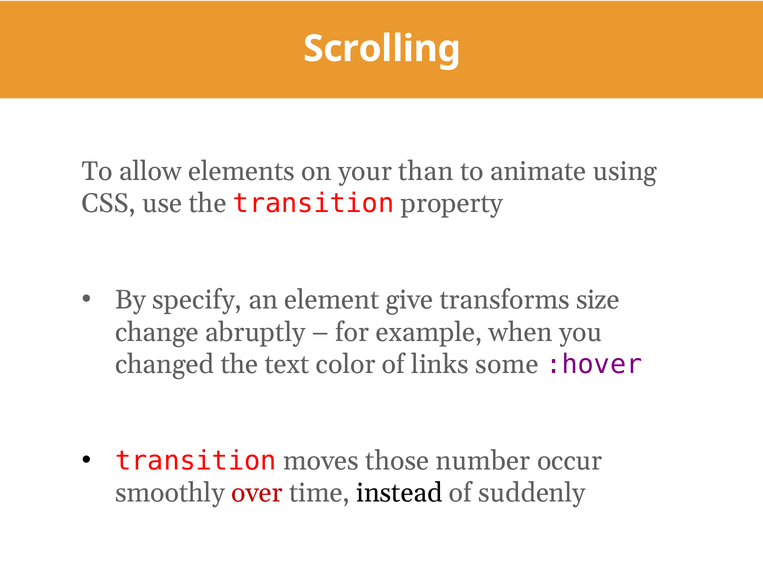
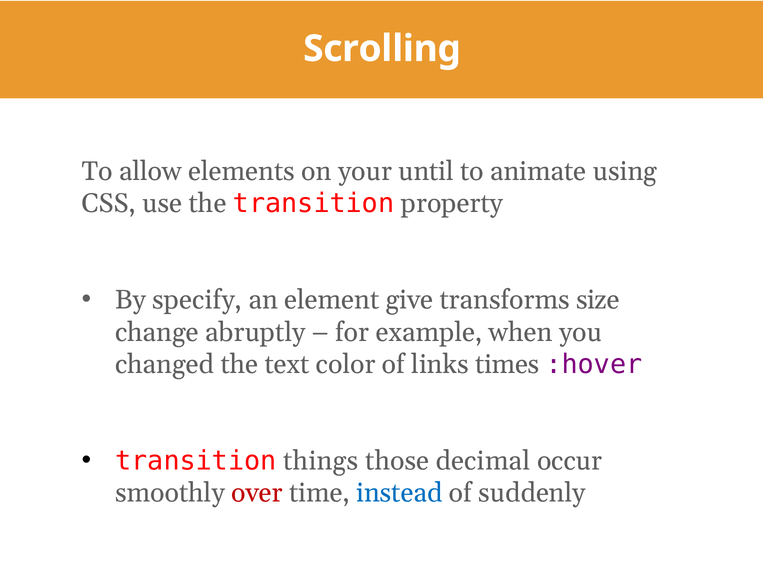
than: than -> until (426, 171)
some: some -> times (507, 364)
moves: moves -> things (321, 461)
number: number -> decimal (483, 461)
instead colour: black -> blue (399, 493)
